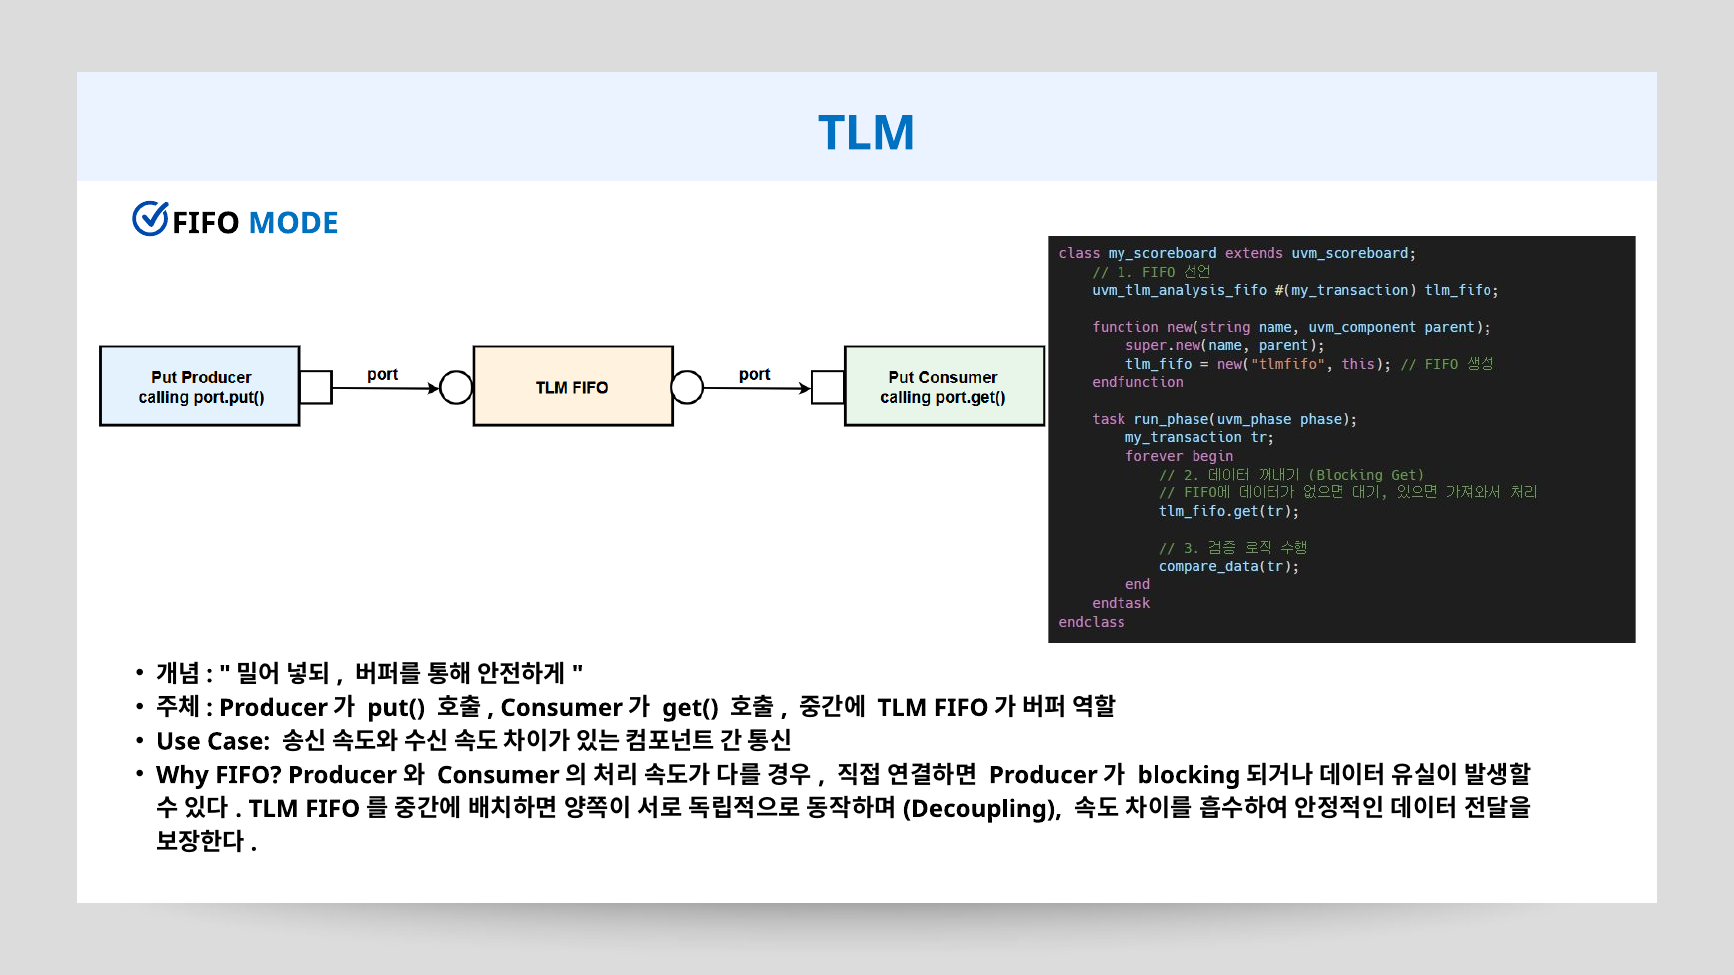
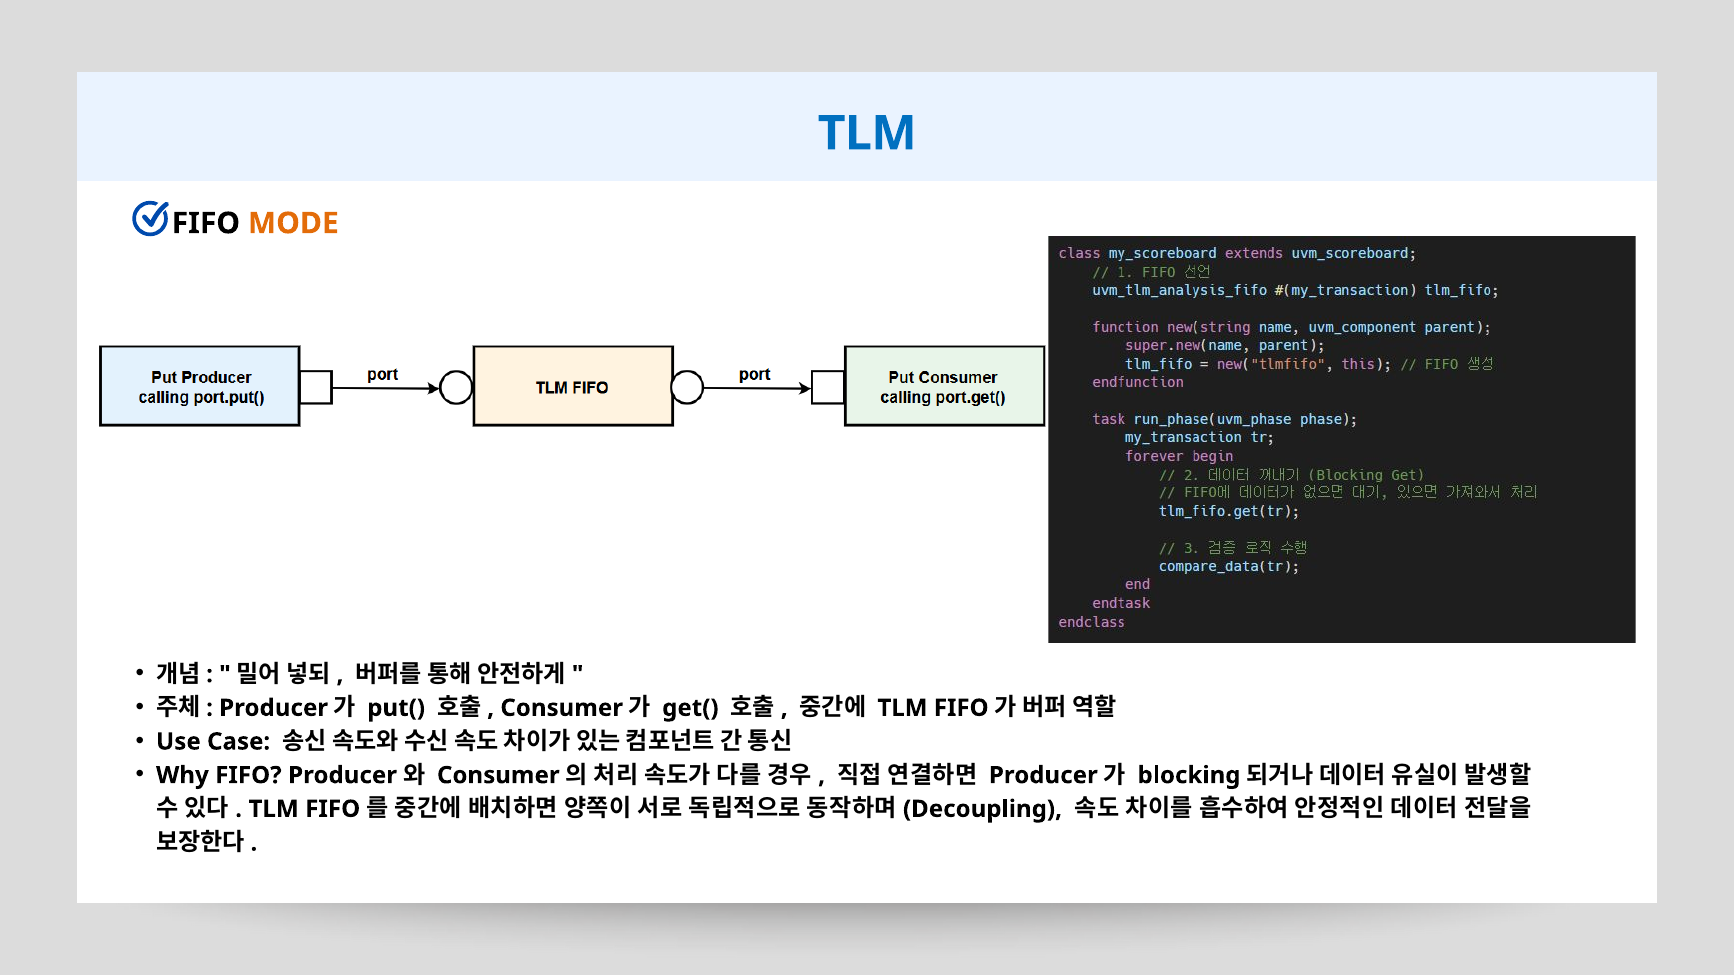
MODE colour: blue -> orange (293, 223)
